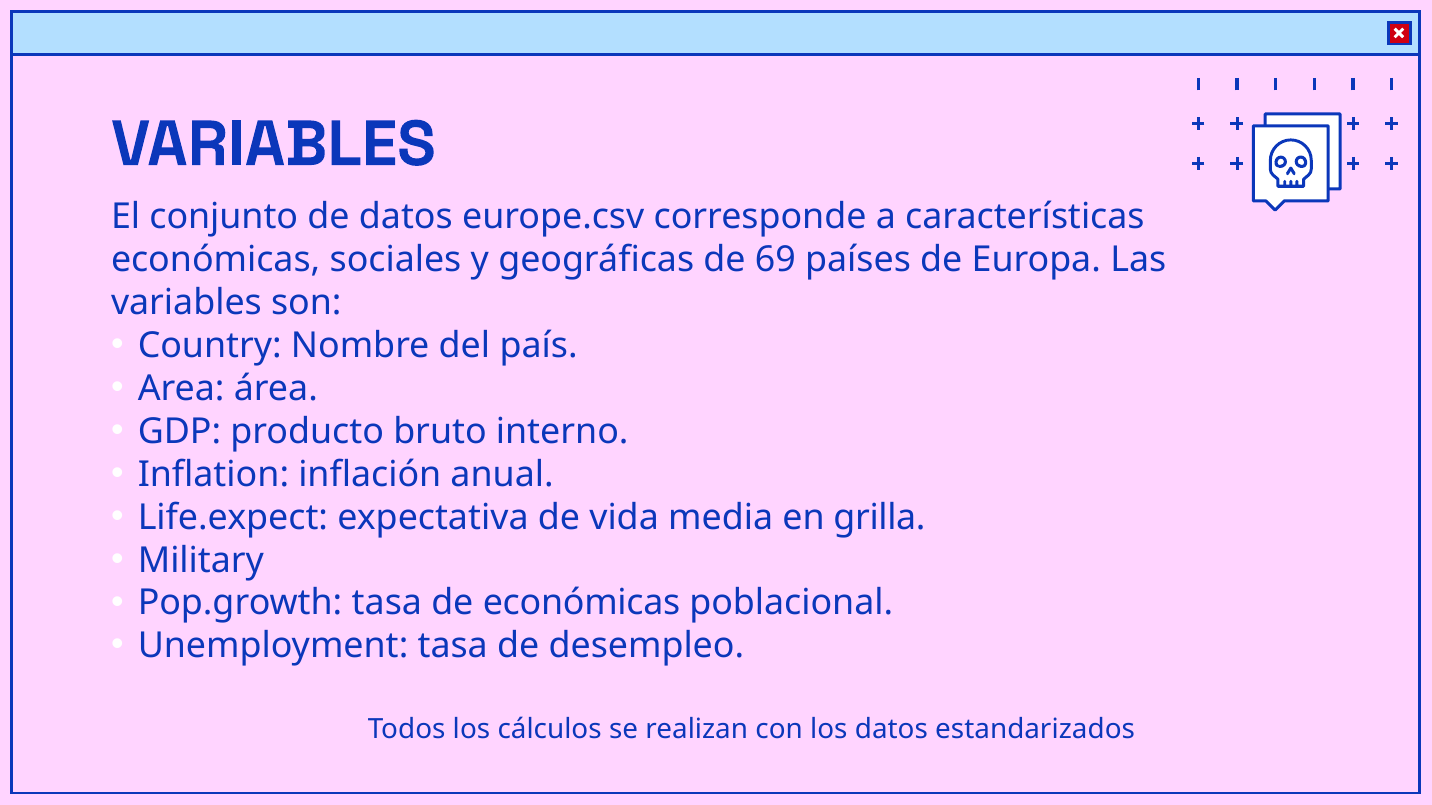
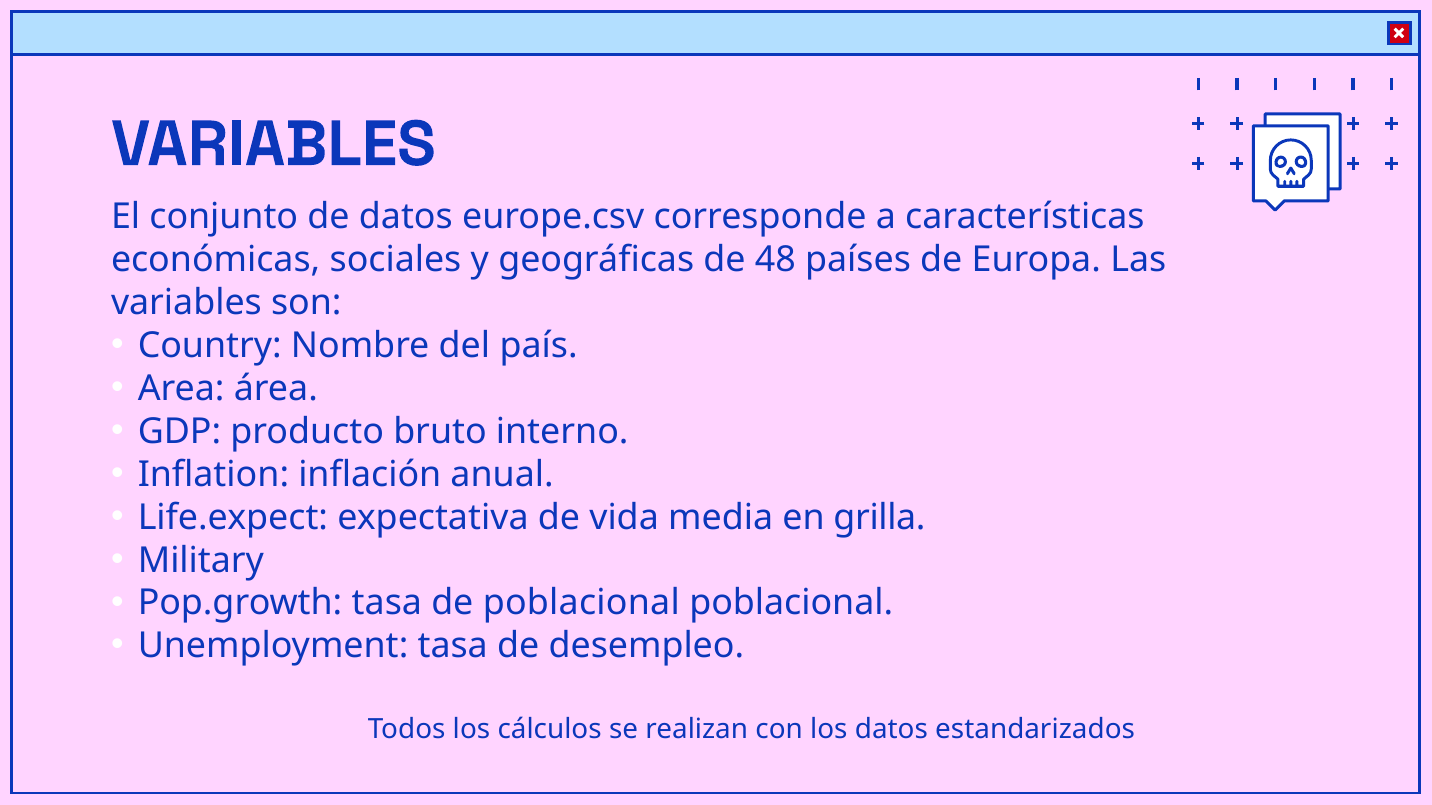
69: 69 -> 48 (775, 260)
de económicas: económicas -> poblacional (581, 604)
